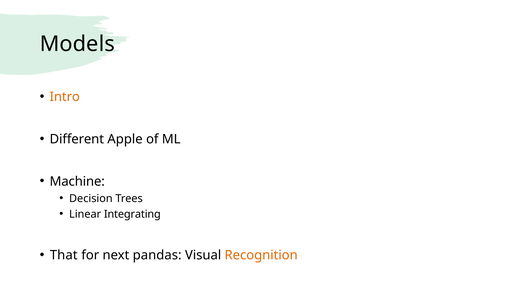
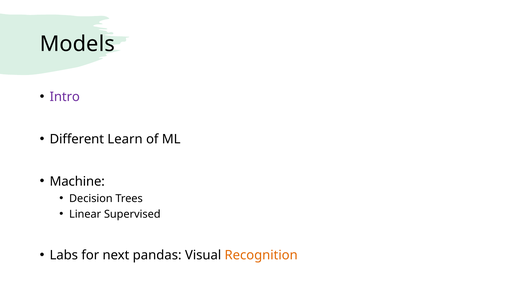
Intro colour: orange -> purple (65, 97)
Apple: Apple -> Learn (125, 139)
Integrating: Integrating -> Supervised (132, 214)
That: That -> Labs (64, 255)
